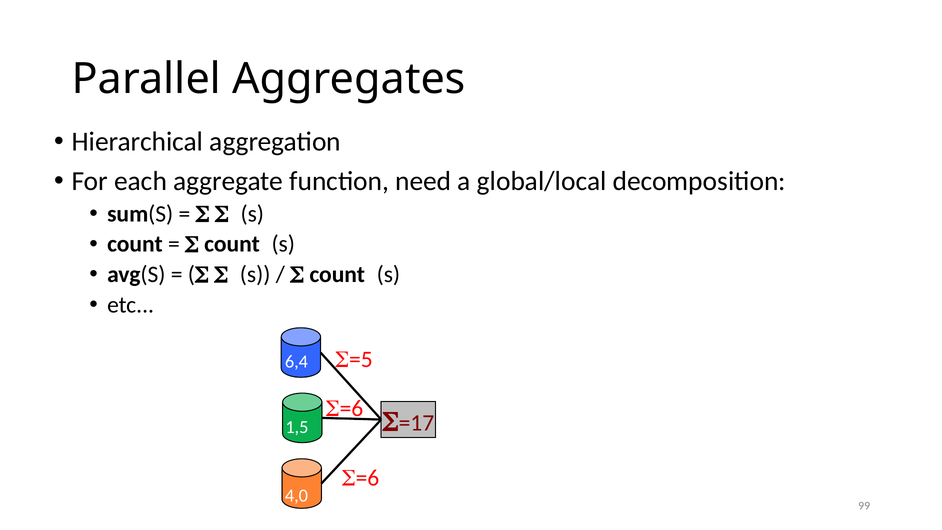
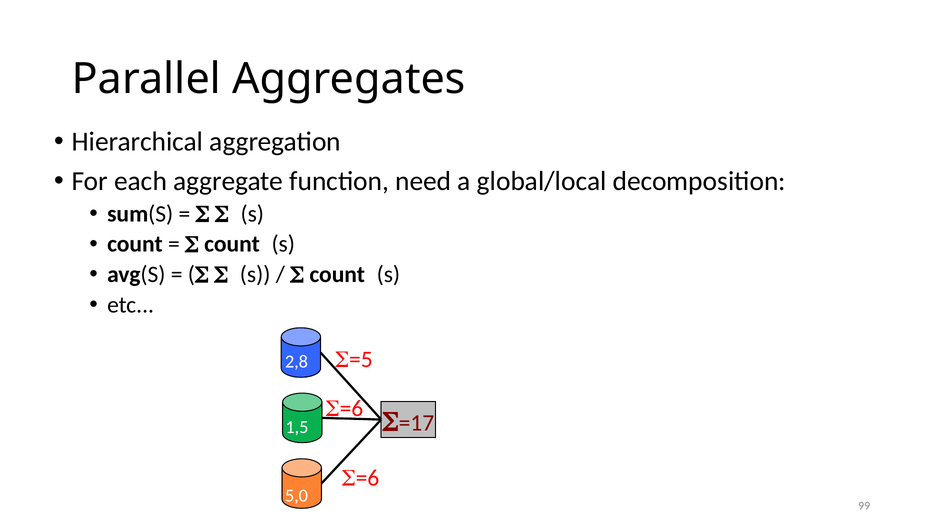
6,4: 6,4 -> 2,8 (296, 362)
4,0: 4,0 -> 5,0 (296, 495)
